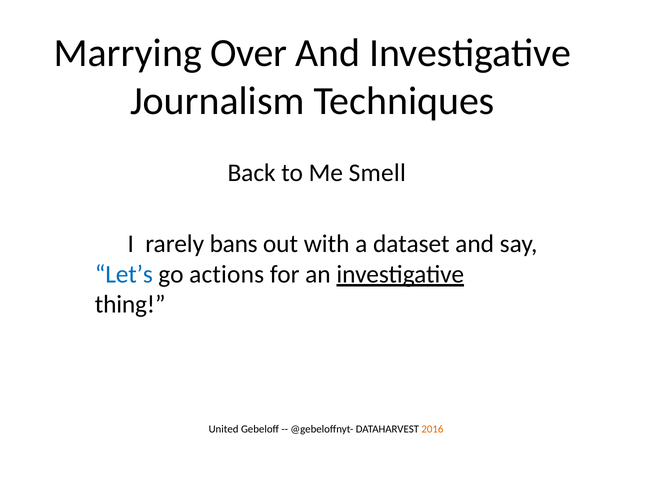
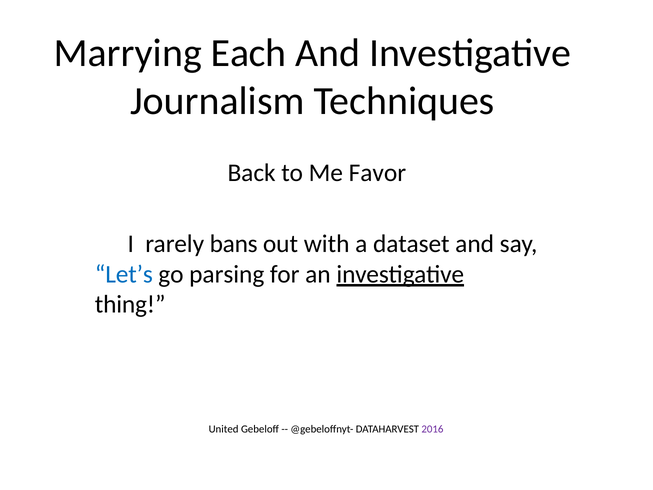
Over: Over -> Each (249, 53)
Smell: Smell -> Favor (377, 173)
actions: actions -> parsing (227, 274)
2016 colour: orange -> purple (432, 429)
